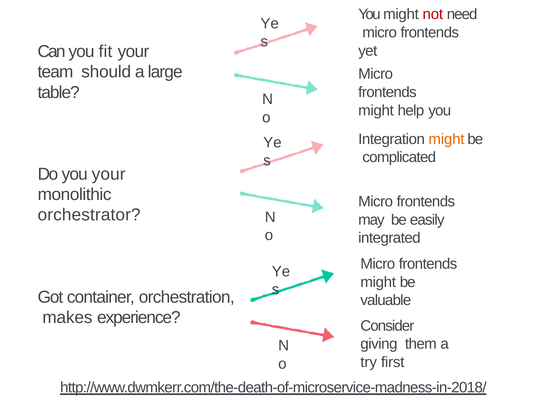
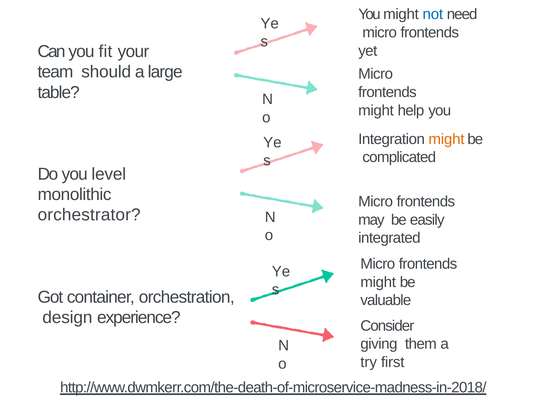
not colour: red -> blue (433, 14)
you your: your -> level (109, 174)
makes: makes -> design (67, 317)
